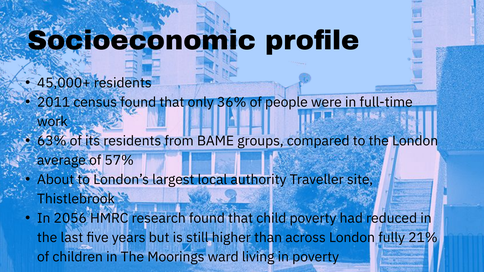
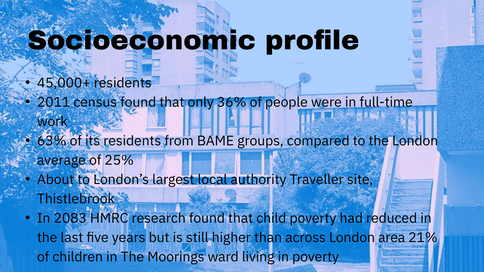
57%: 57% -> 25% (119, 160)
2056: 2056 -> 2083 (70, 218)
fully: fully -> area (392, 238)
